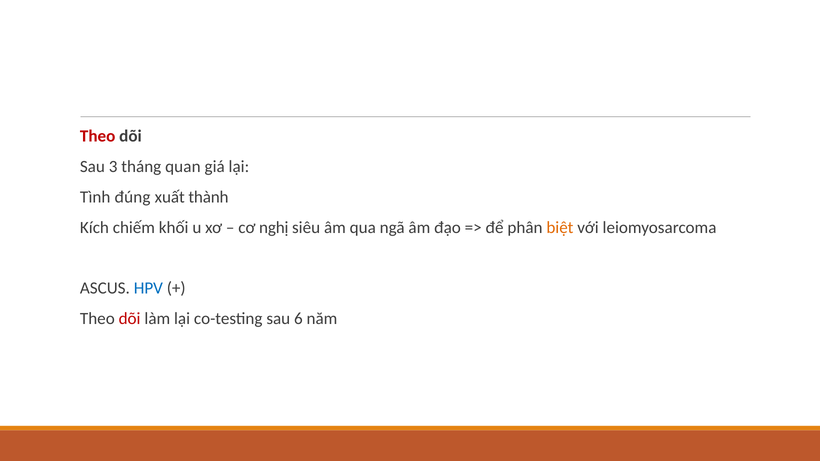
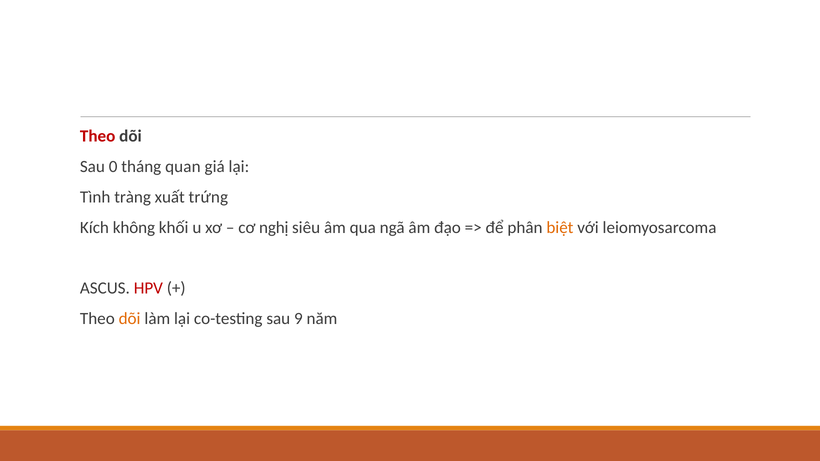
3: 3 -> 0 (113, 167)
đúng: đúng -> tràng (133, 197)
thành: thành -> trứng (208, 197)
chiếm: chiếm -> không (134, 228)
HPV colour: blue -> red (148, 288)
dõi colour: red -> orange (130, 319)
6: 6 -> 9 (298, 319)
